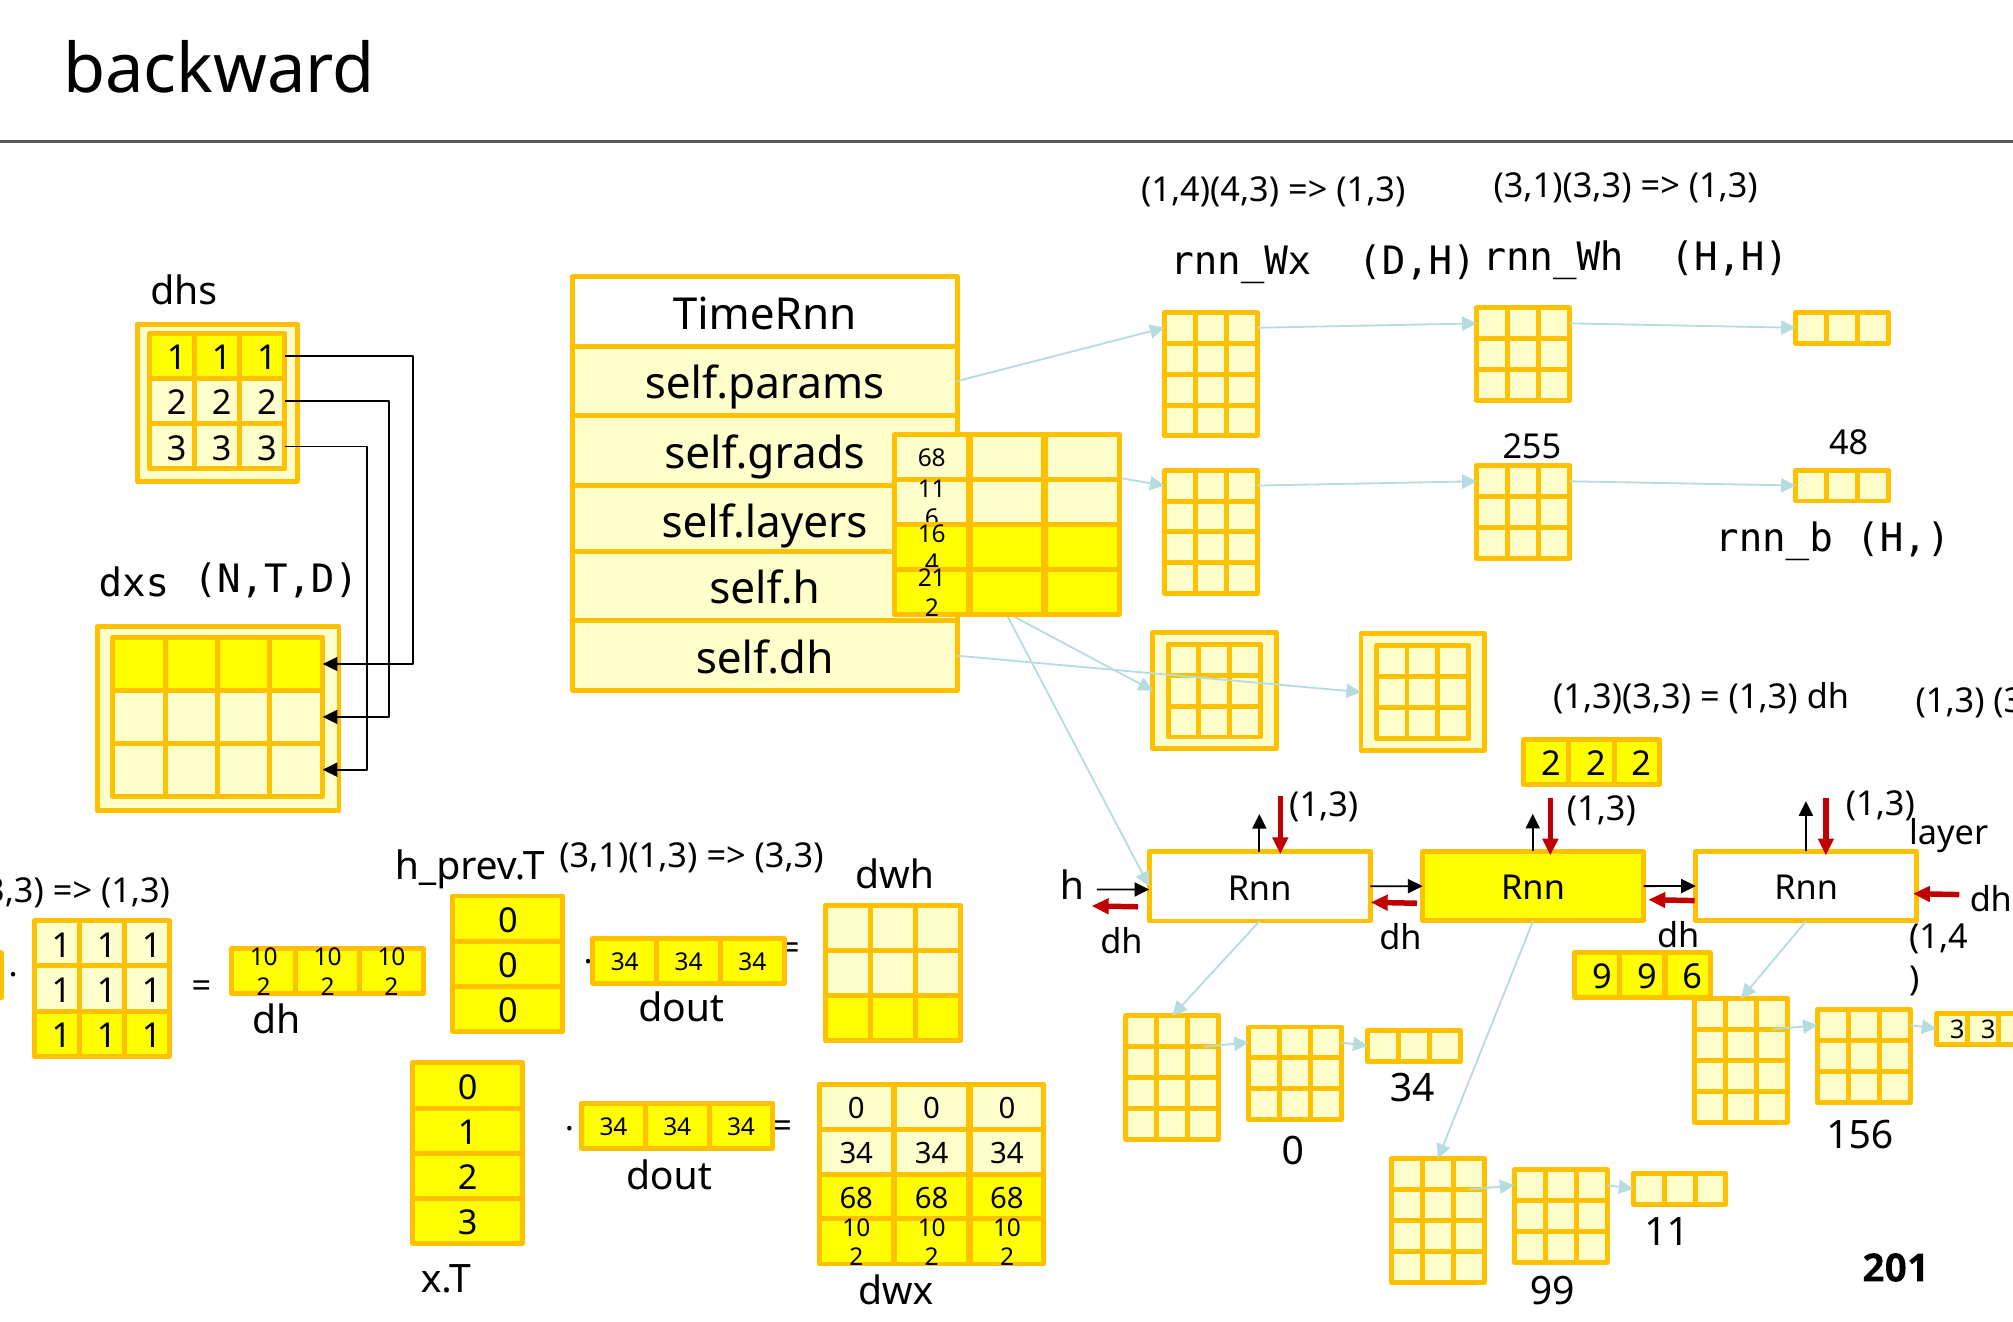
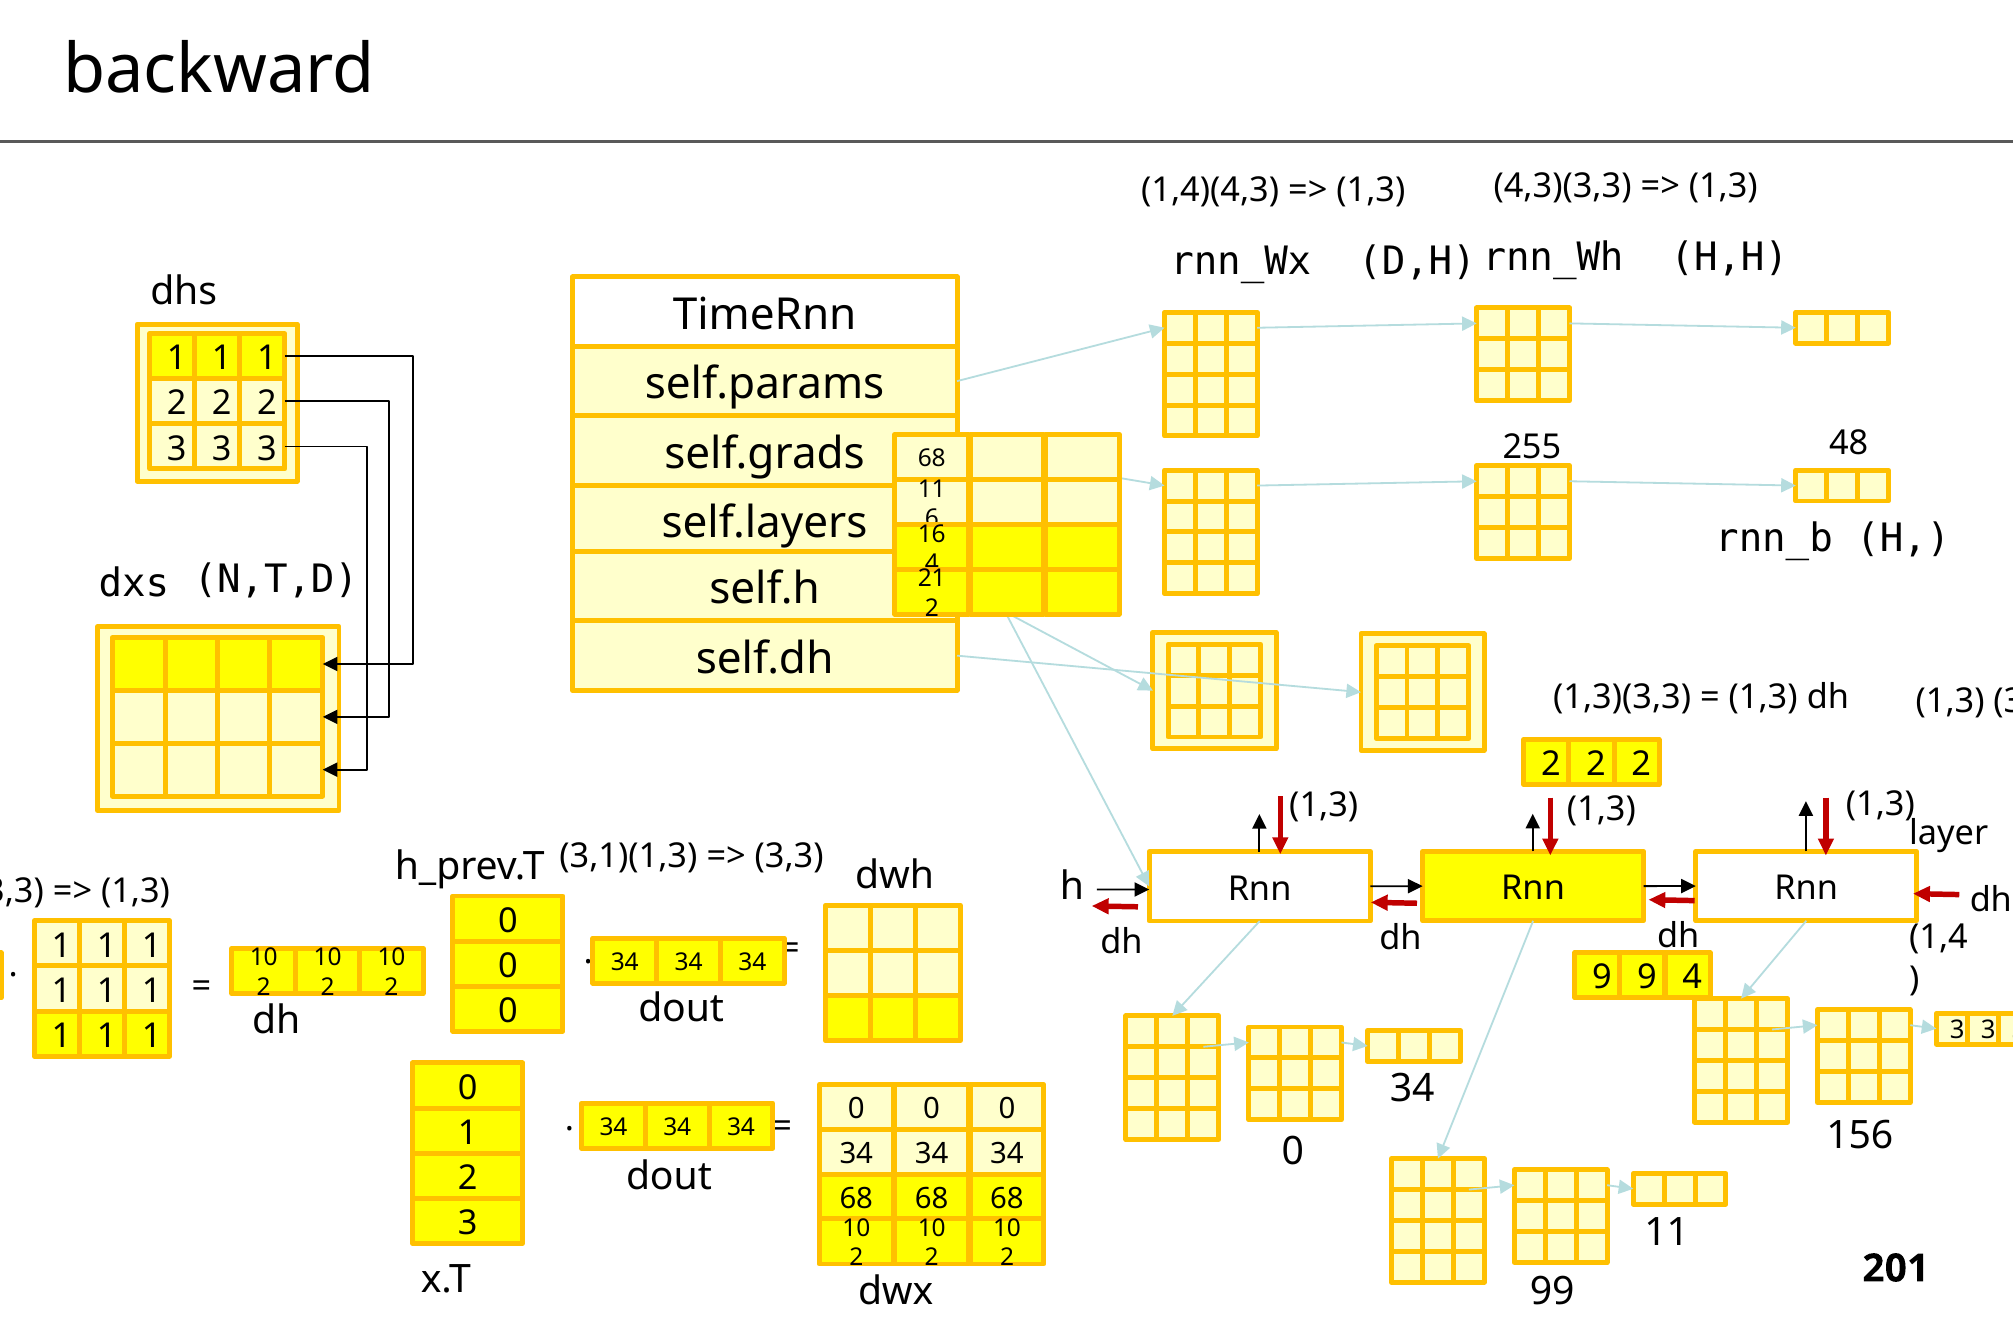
3,1)(3,3: 3,1)(3,3 -> 4,3)(3,3 (1563, 186)
9 6: 6 -> 4 (1692, 978)
